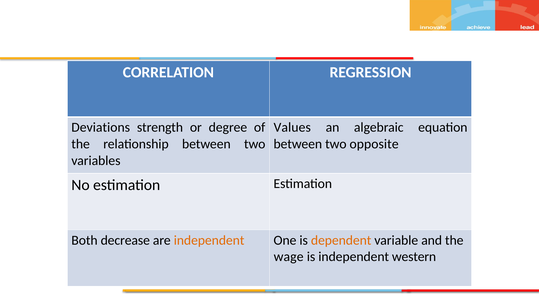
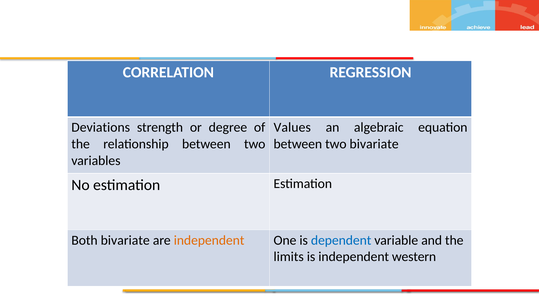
two opposite: opposite -> bivariate (374, 144)
Both decrease: decrease -> bivariate (125, 240)
dependent colour: orange -> blue (341, 240)
wage: wage -> limits (289, 257)
